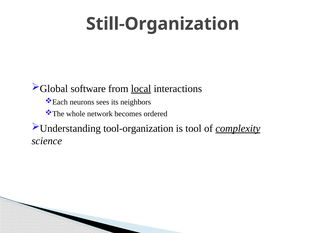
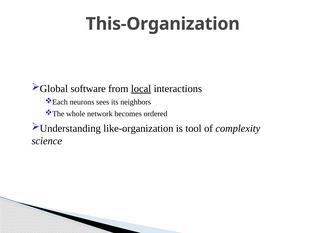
Still-Organization: Still-Organization -> This-Organization (163, 24)
tool-organization: tool-organization -> like-organization (138, 129)
complexity underline: present -> none (238, 129)
